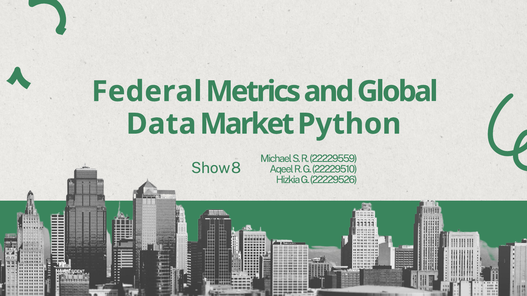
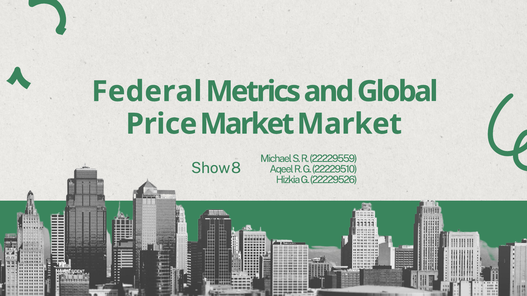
Data: Data -> Price (161, 124)
Market Python: Python -> Market (349, 124)
